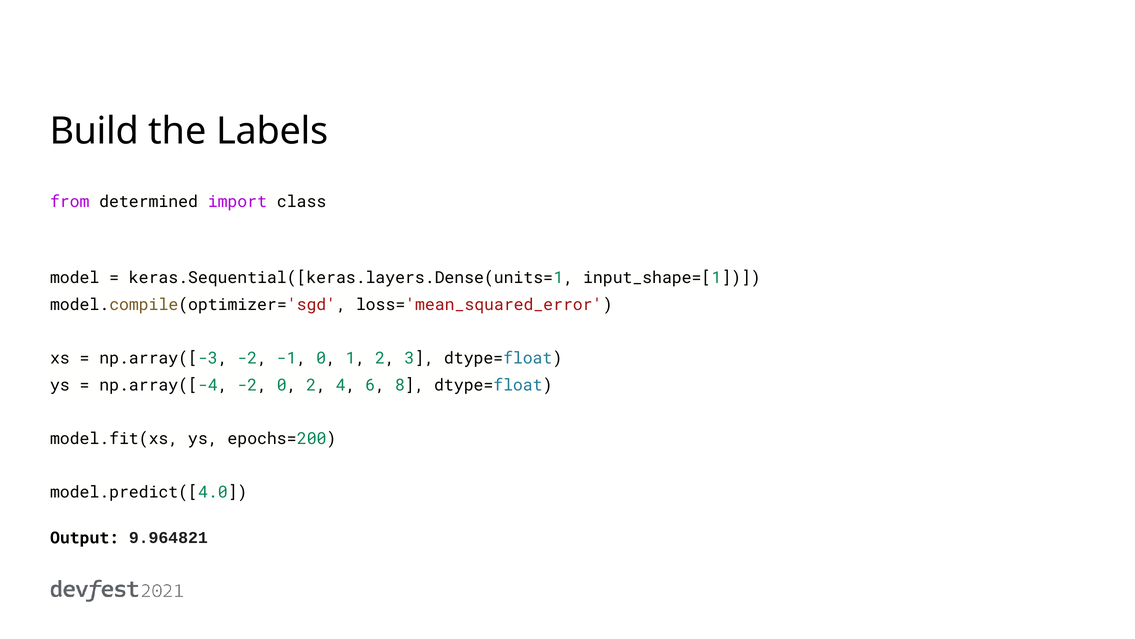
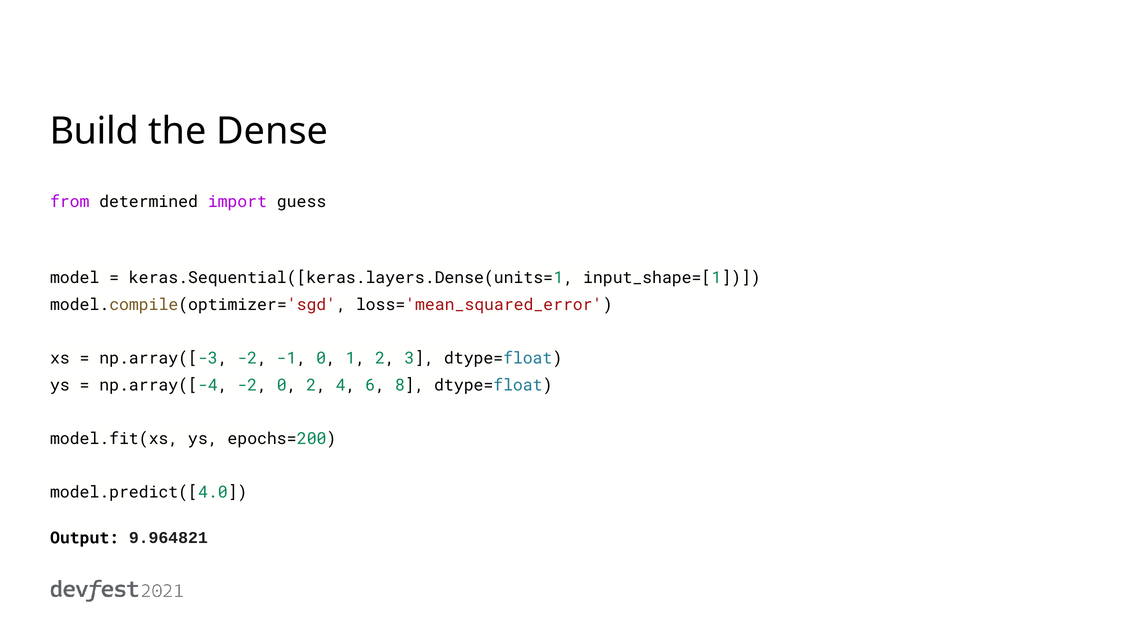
Labels: Labels -> Dense (272, 131)
class: class -> guess (302, 202)
